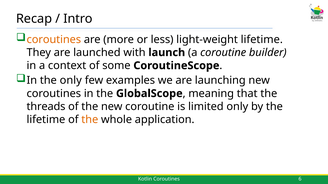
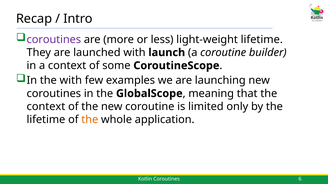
coroutines colour: orange -> purple (54, 40)
the only: only -> with (71, 81)
threads: threads -> context (46, 107)
